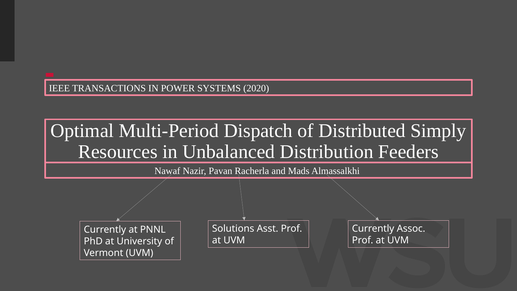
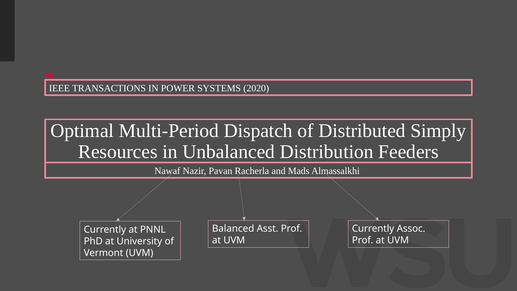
Solutions: Solutions -> Balanced (233, 229)
